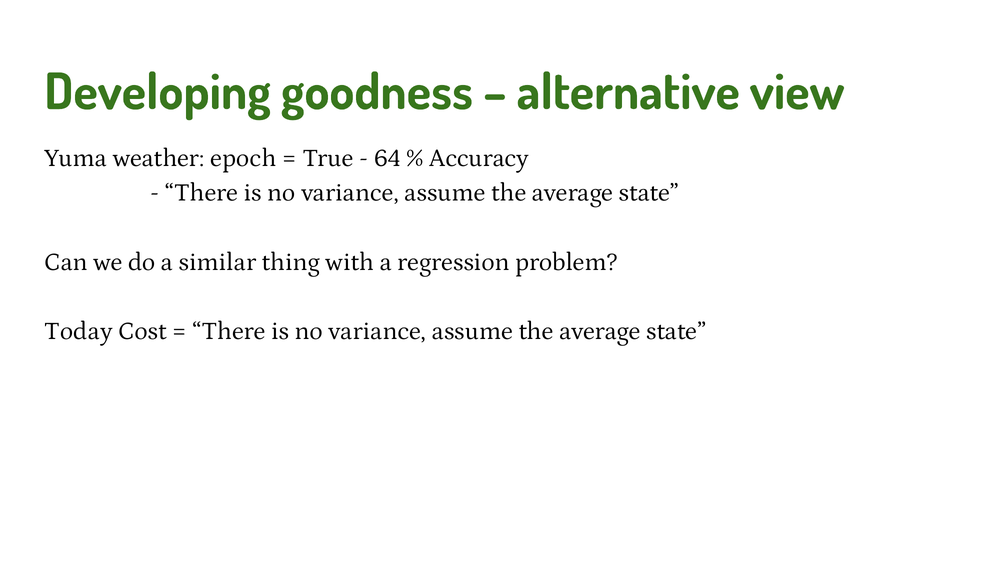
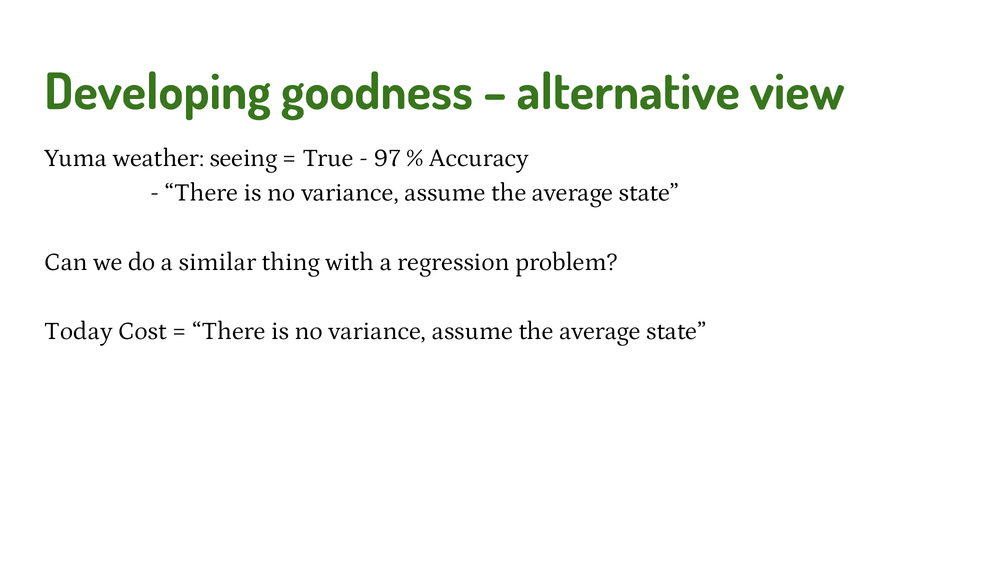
epoch: epoch -> seeing (244, 158)
64: 64 -> 97 (387, 158)
